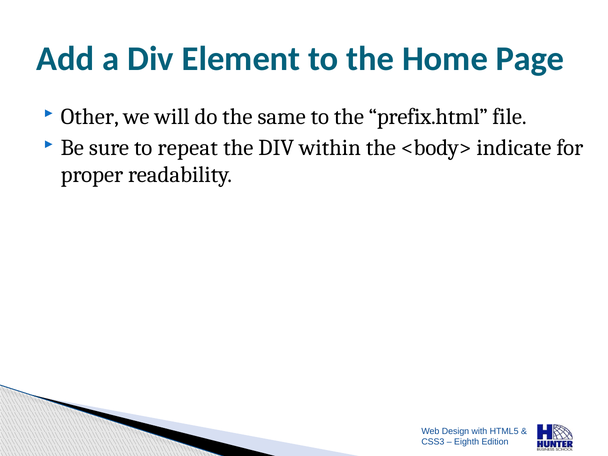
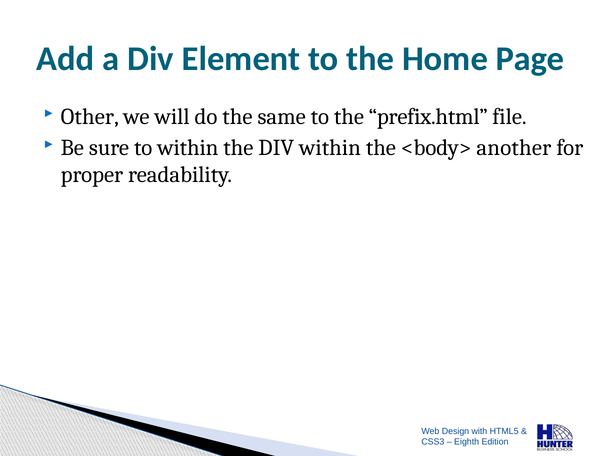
to repeat: repeat -> within (188, 148)
indicate: indicate -> another (514, 148)
